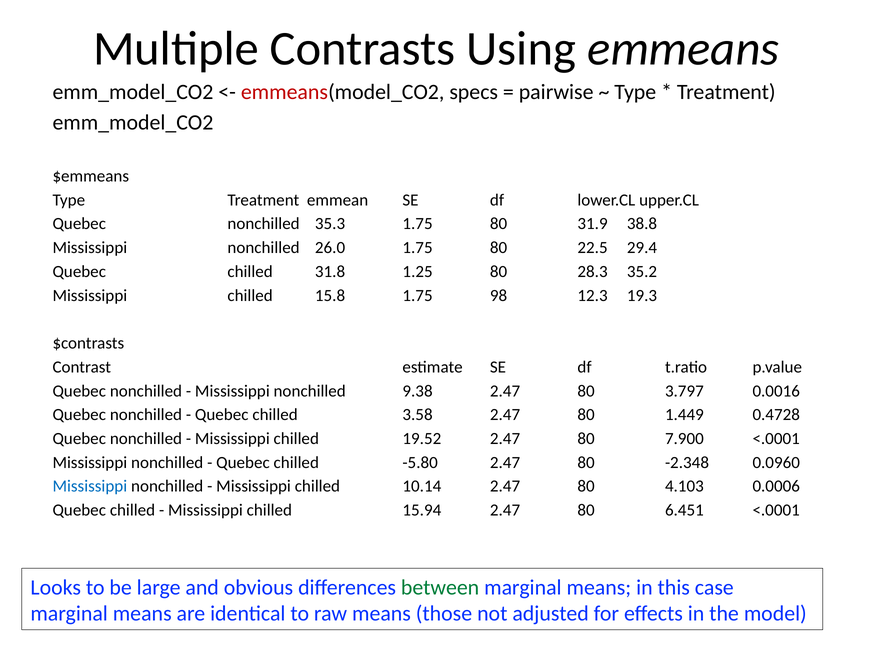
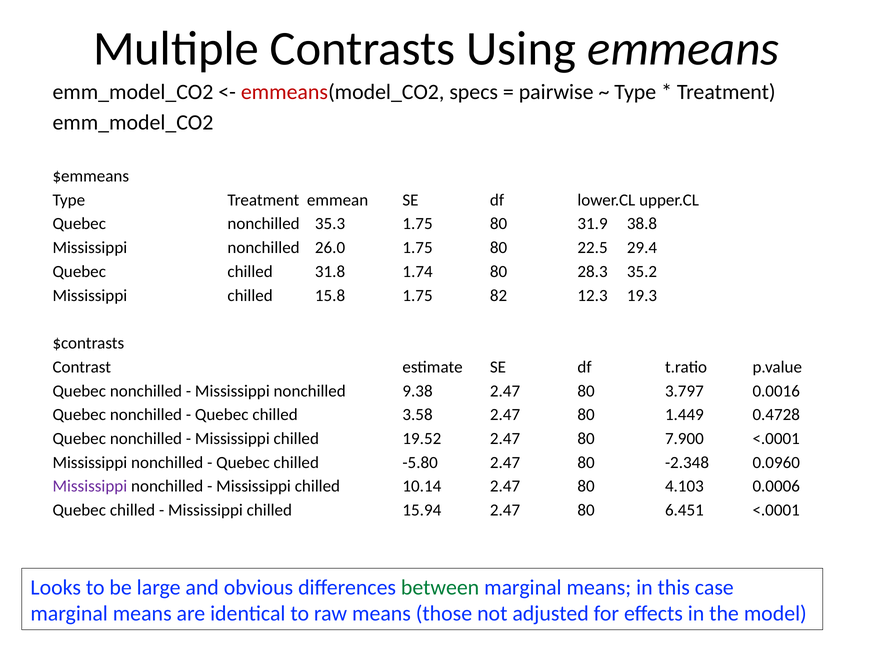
1.25: 1.25 -> 1.74 (418, 272)
98: 98 -> 82 (499, 296)
Mississippi colour: blue -> purple (90, 487)
